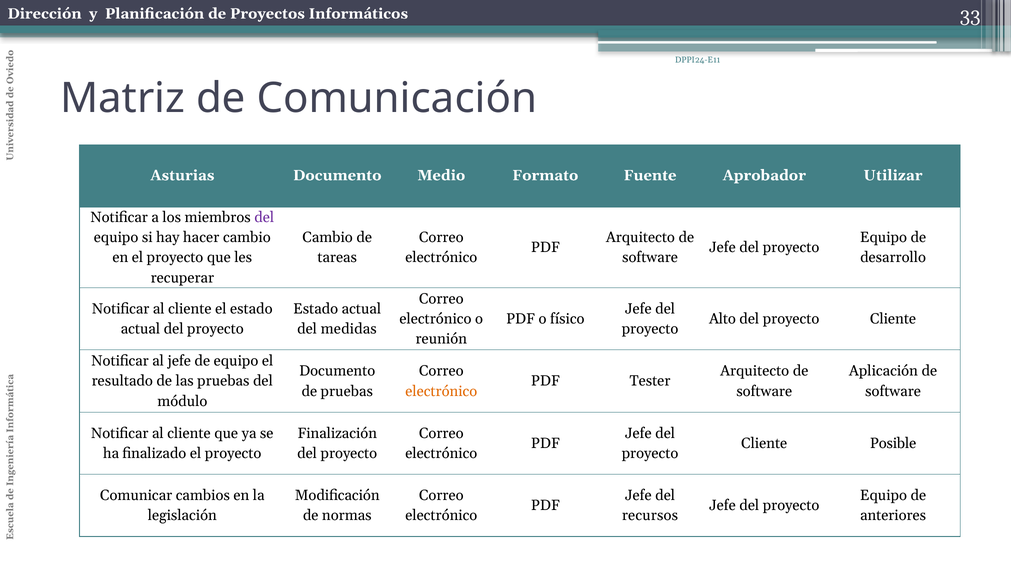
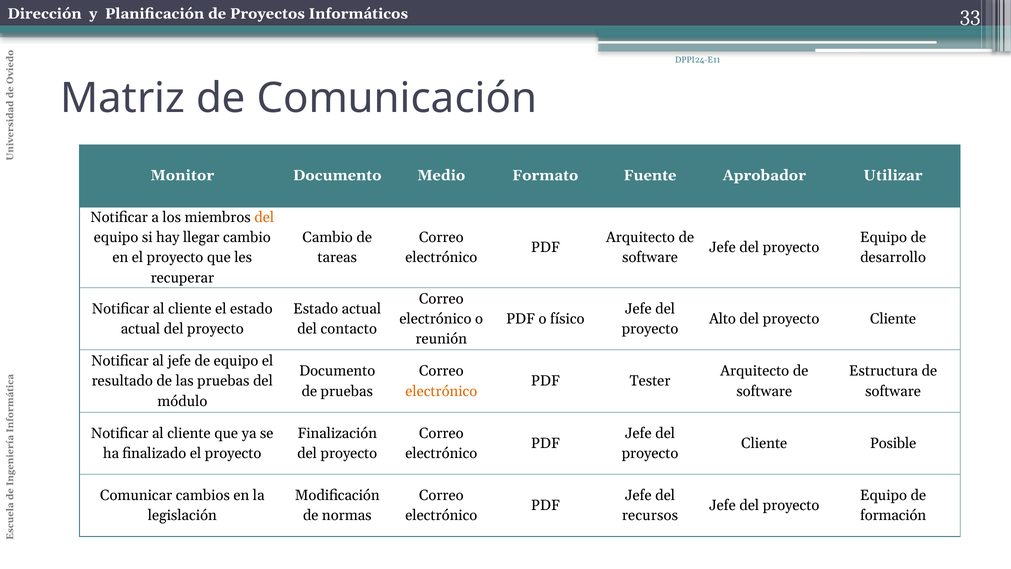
Asturias: Asturias -> Monitor (182, 175)
del colour: purple -> orange (264, 217)
hacer: hacer -> llegar (201, 237)
medidas: medidas -> contacto (349, 329)
Aplicación: Aplicación -> Estructura (883, 371)
anteriores: anteriores -> formación (893, 515)
